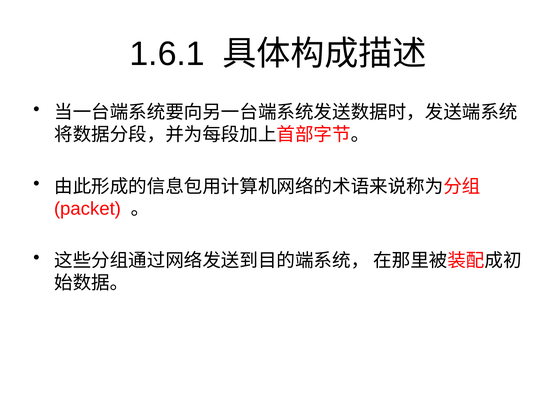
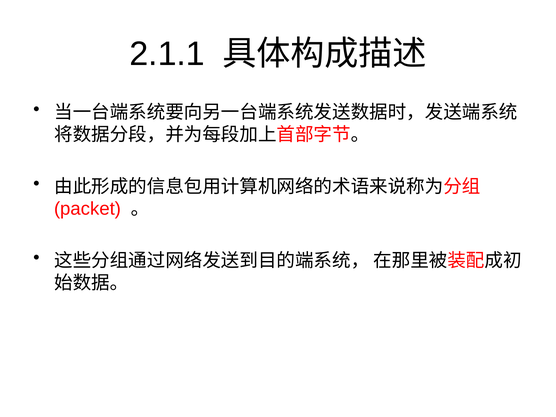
1.6.1: 1.6.1 -> 2.1.1 (167, 54)
